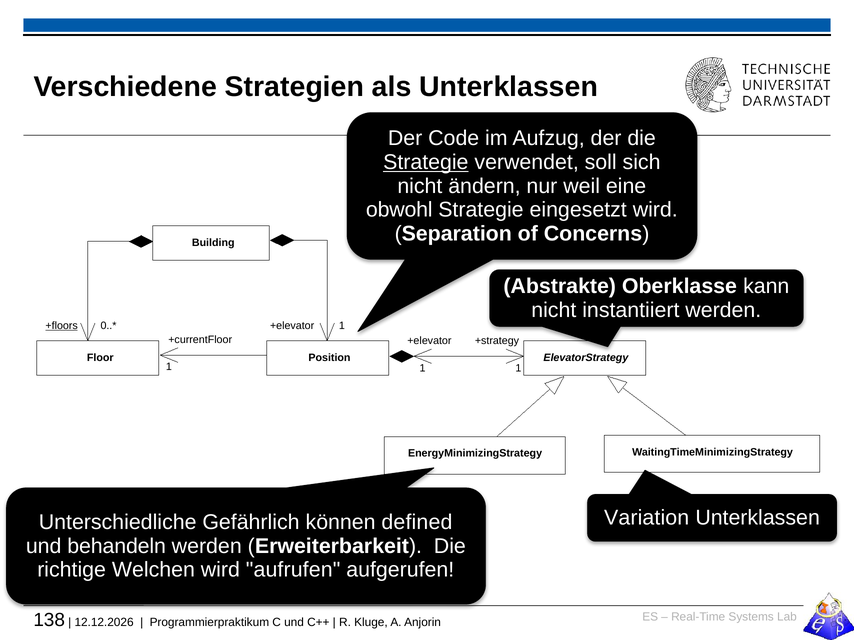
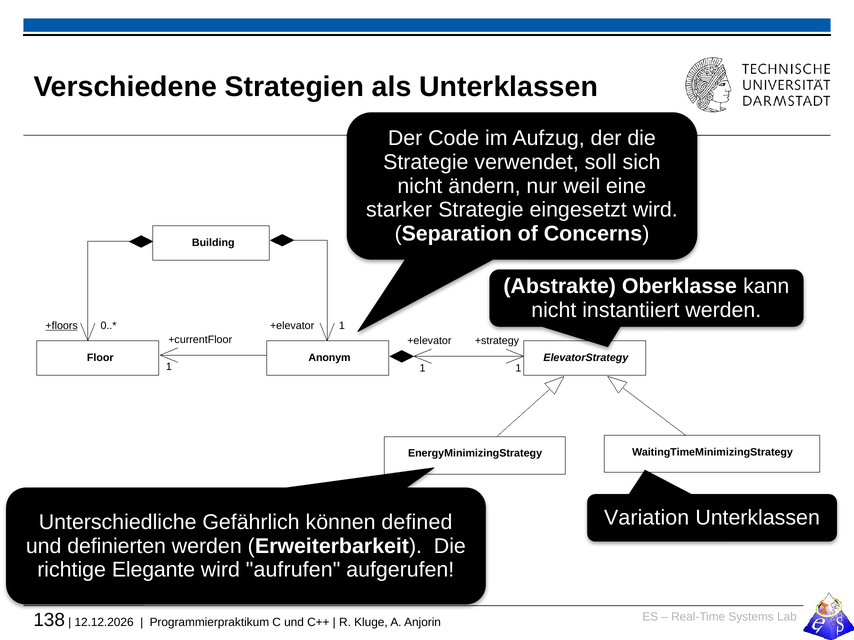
Strategie underline: present -> none (426, 162)
obwohl: obwohl -> starker (399, 210)
Position: Position -> Anonym (330, 358)
behandeln: behandeln -> definierten (117, 547)
Welchen: Welchen -> Elegante (153, 570)
